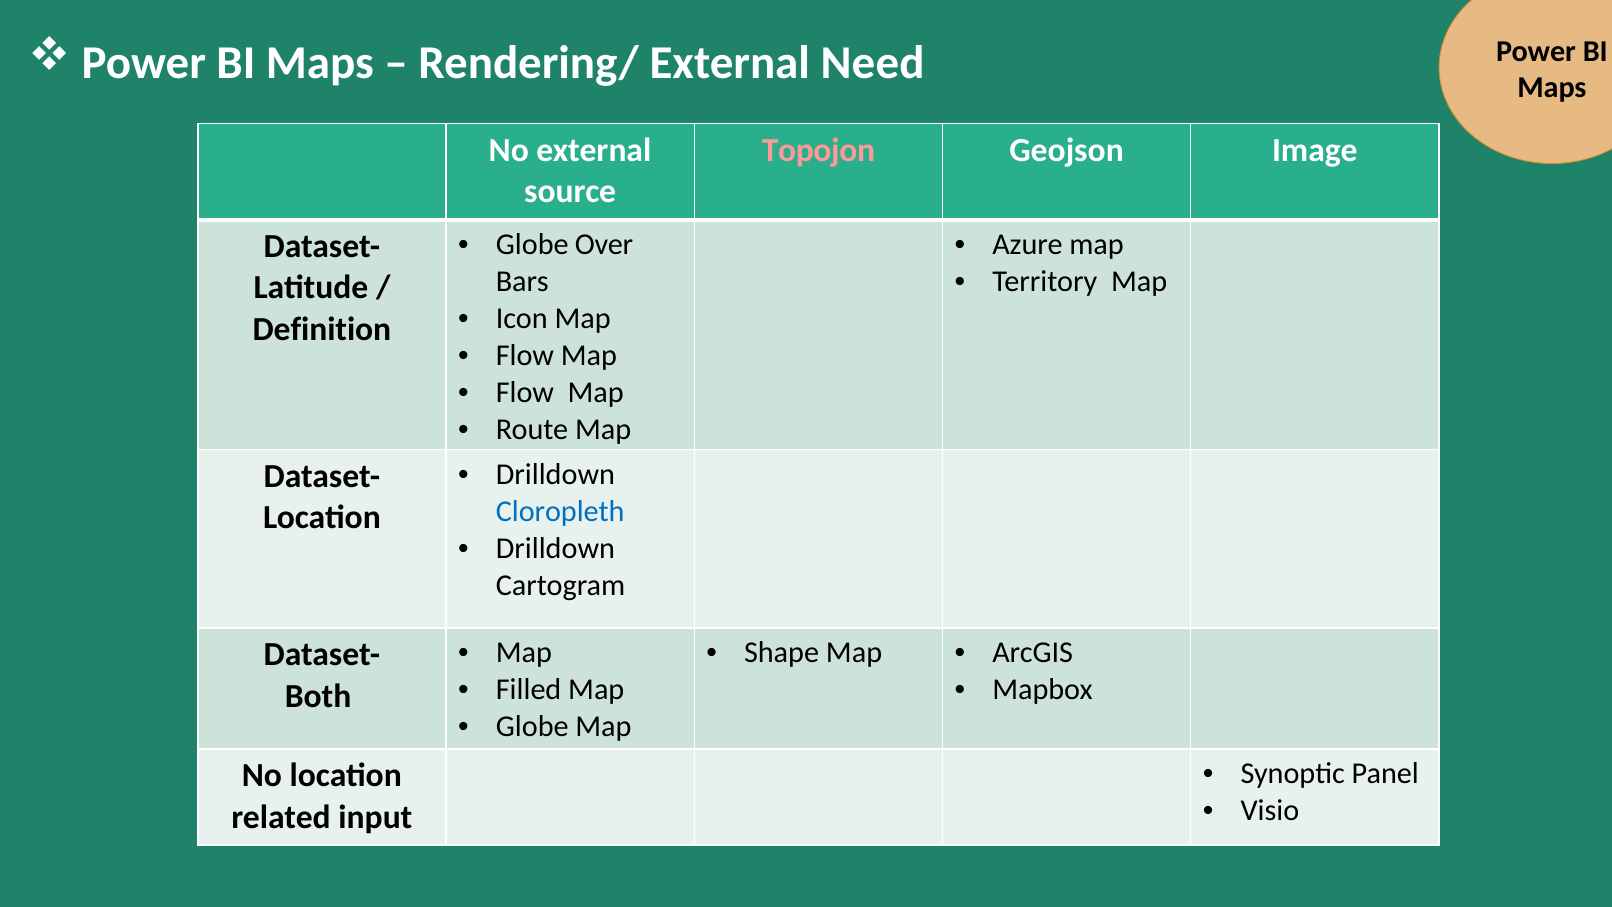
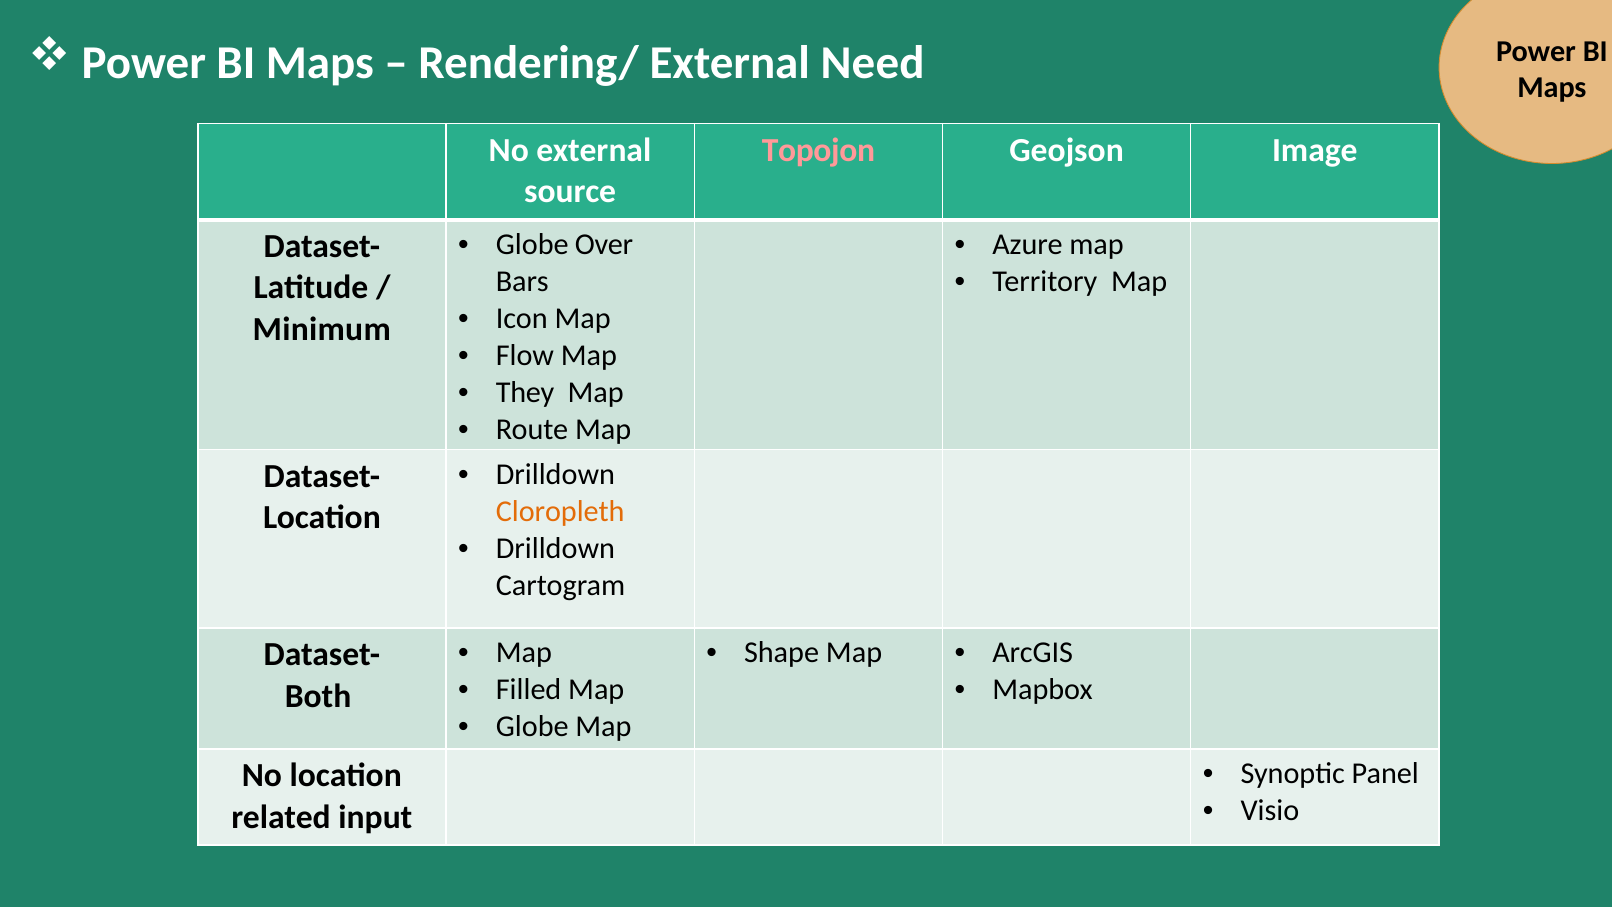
Definition: Definition -> Minimum (322, 329)
Flow: Flow -> They (525, 392)
Cloropleth colour: blue -> orange (560, 511)
